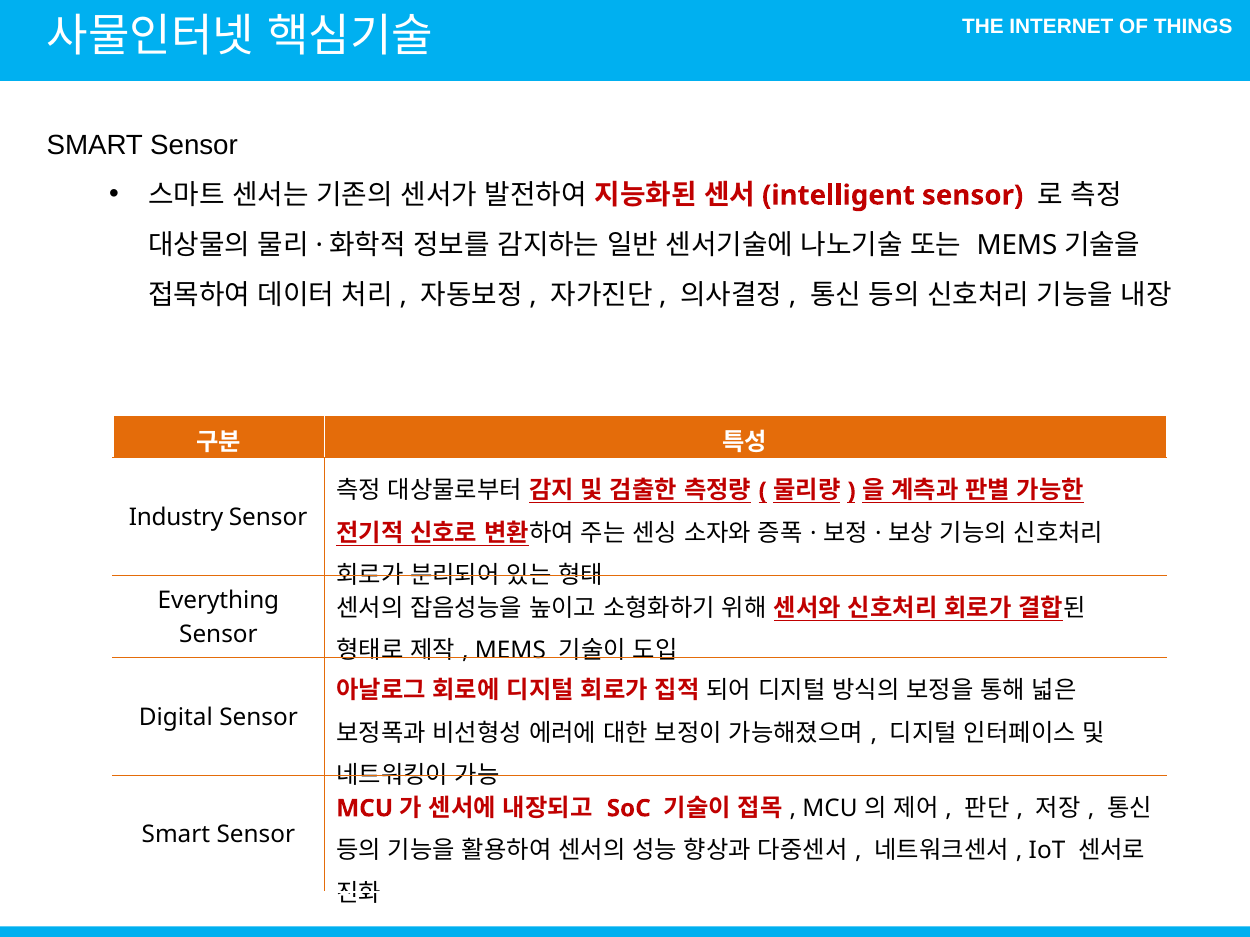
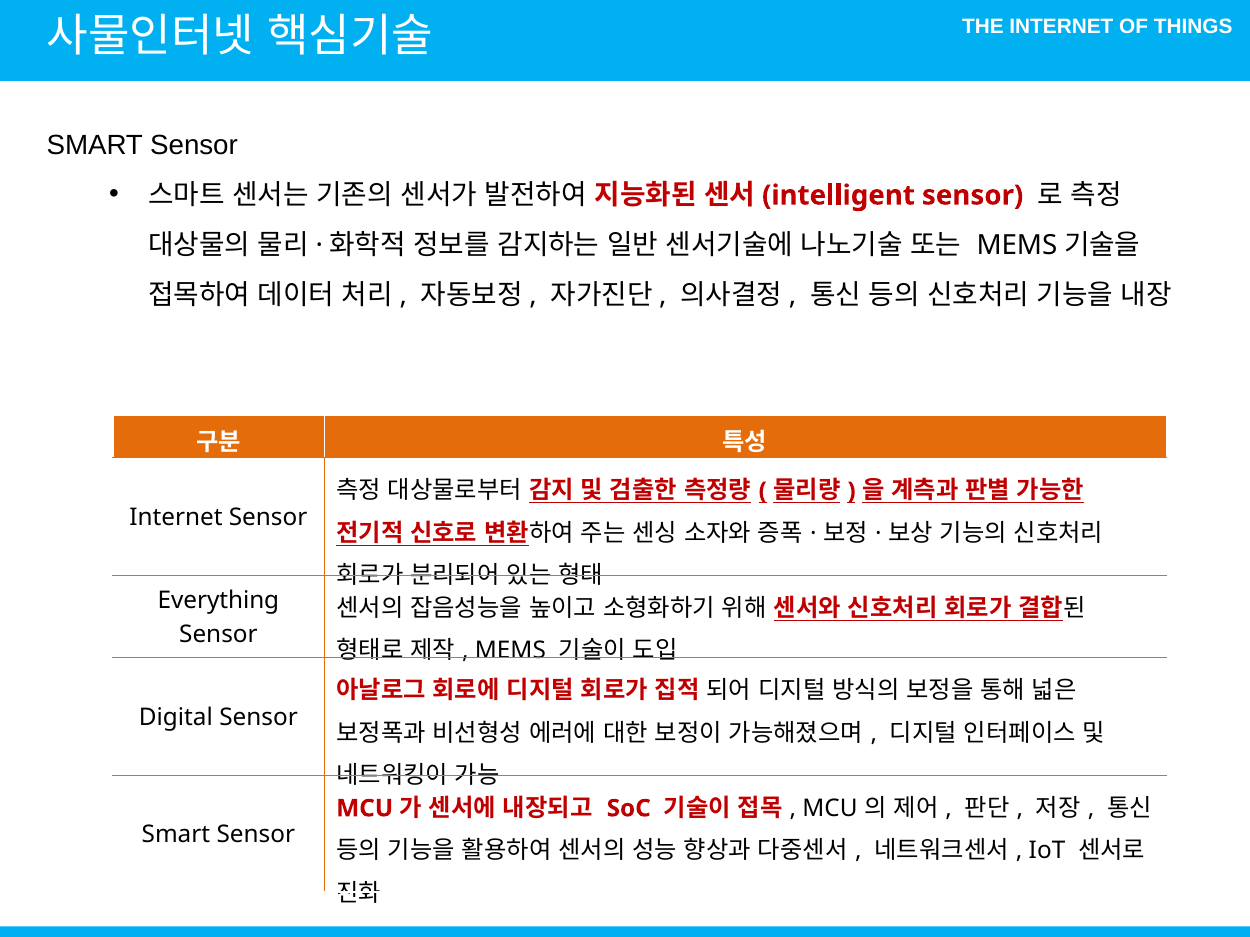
Industry: Industry -> Internet (176, 518)
